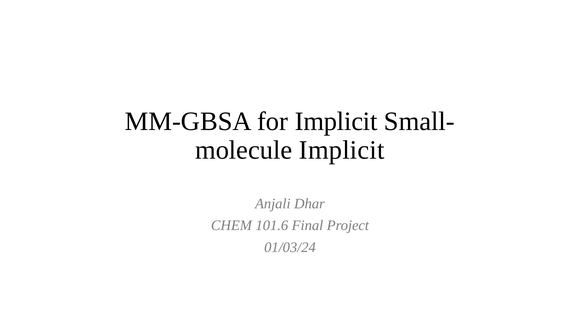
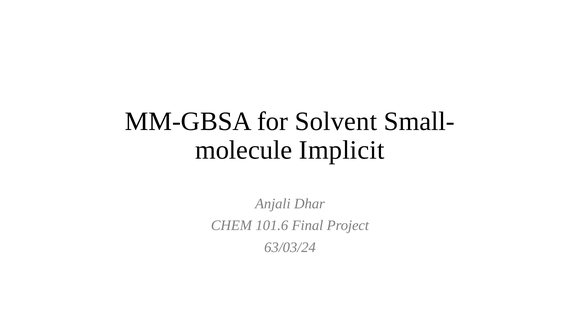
for Implicit: Implicit -> Solvent (336, 122)
01/03/24: 01/03/24 -> 63/03/24 (290, 247)
